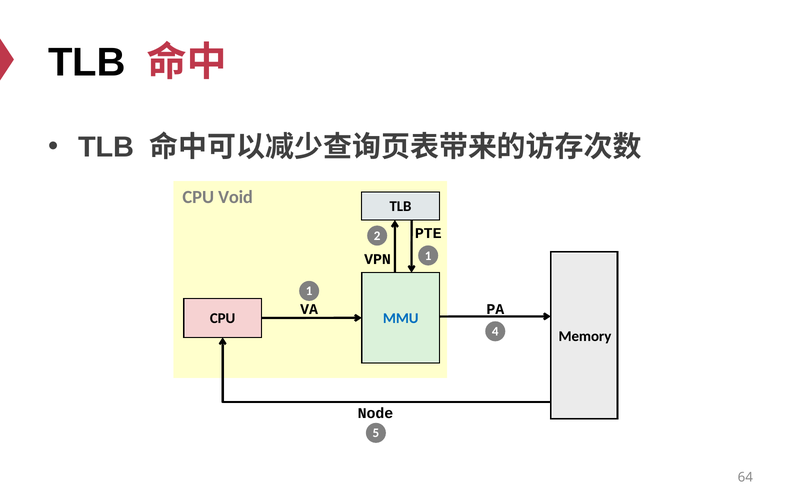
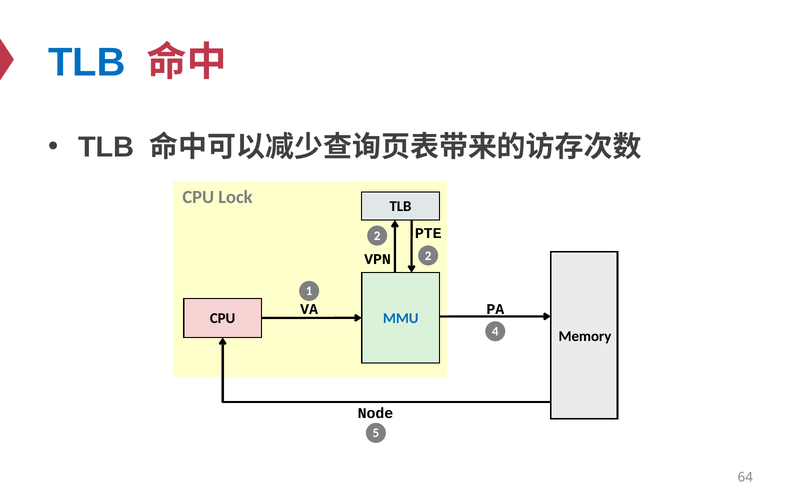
TLB colour: black -> blue (87, 62)
Void: Void -> Lock (235, 197)
VPN 1: 1 -> 2 (428, 256)
